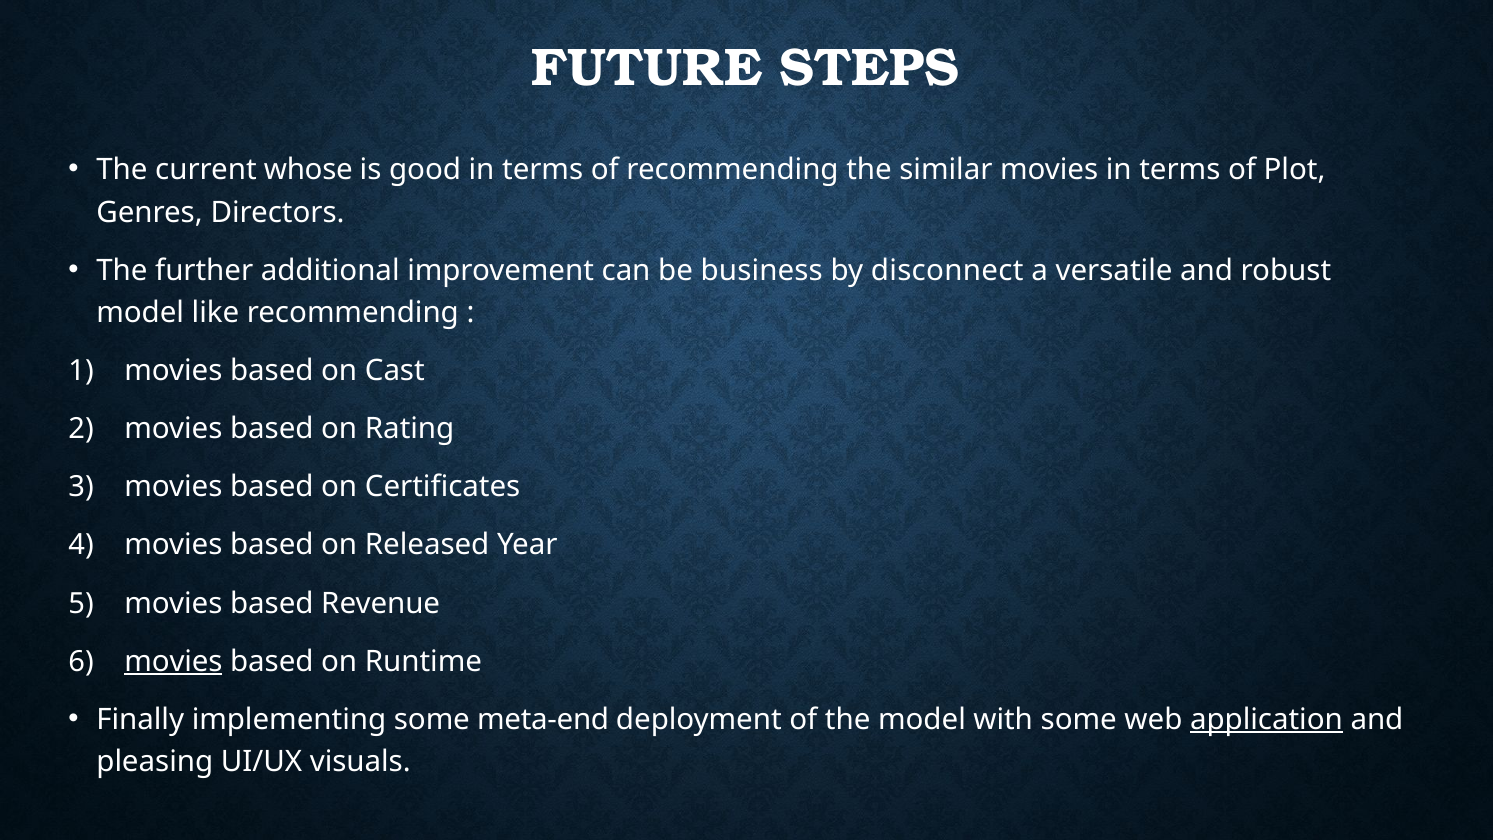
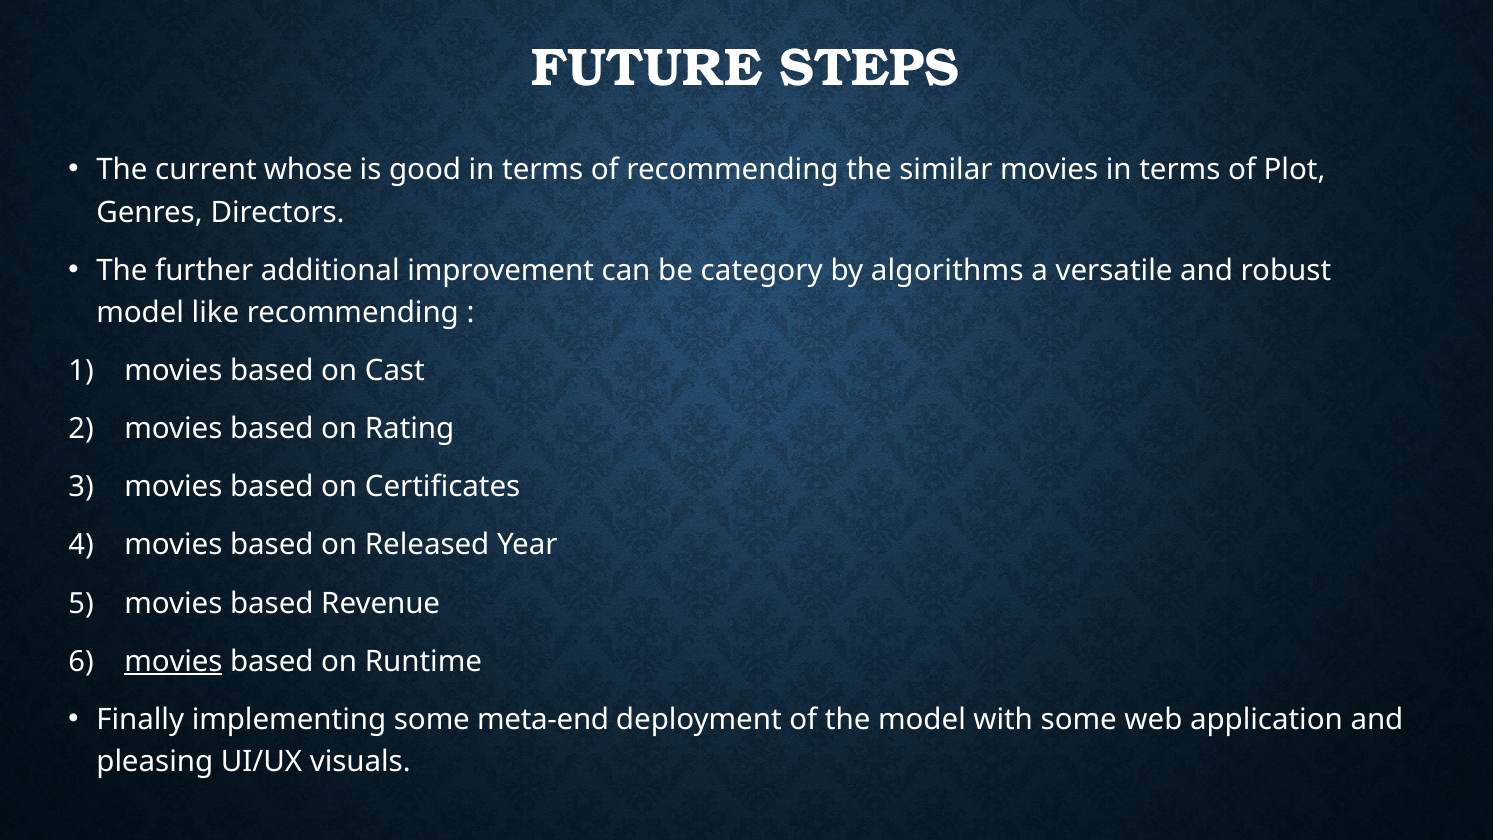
business: business -> category (762, 270)
disconnect: disconnect -> algorithms (947, 270)
application underline: present -> none (1266, 719)
